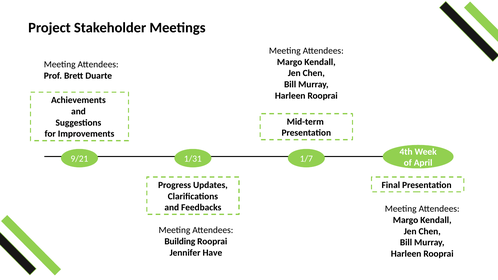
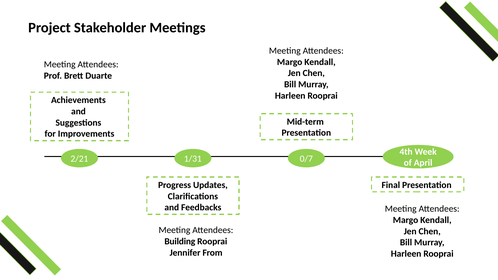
9/21: 9/21 -> 2/21 (79, 159)
1/7: 1/7 -> 0/7 (306, 159)
Have: Have -> From (212, 253)
